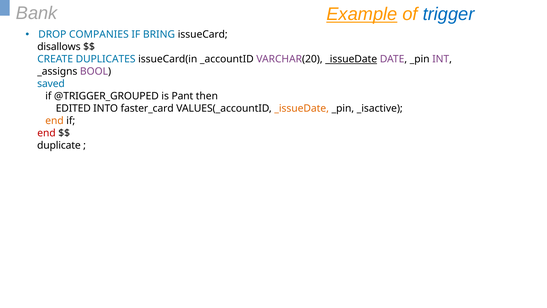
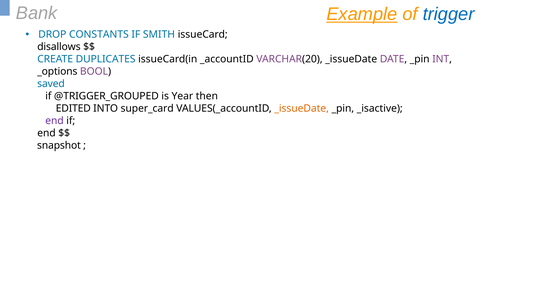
COMPANIES: COMPANIES -> CONSTANTS (99, 35)
BRING: BRING -> SMITH (159, 35)
_issueDate underline: present -> none (351, 59)
_assigns: _assigns -> _options (57, 71)
Pant: Pant -> Year (182, 96)
faster_card: faster_card -> super_card (147, 108)
end colour: orange -> purple (54, 121)
end colour: red -> black (46, 133)
duplicate: duplicate -> snapshot (59, 145)
